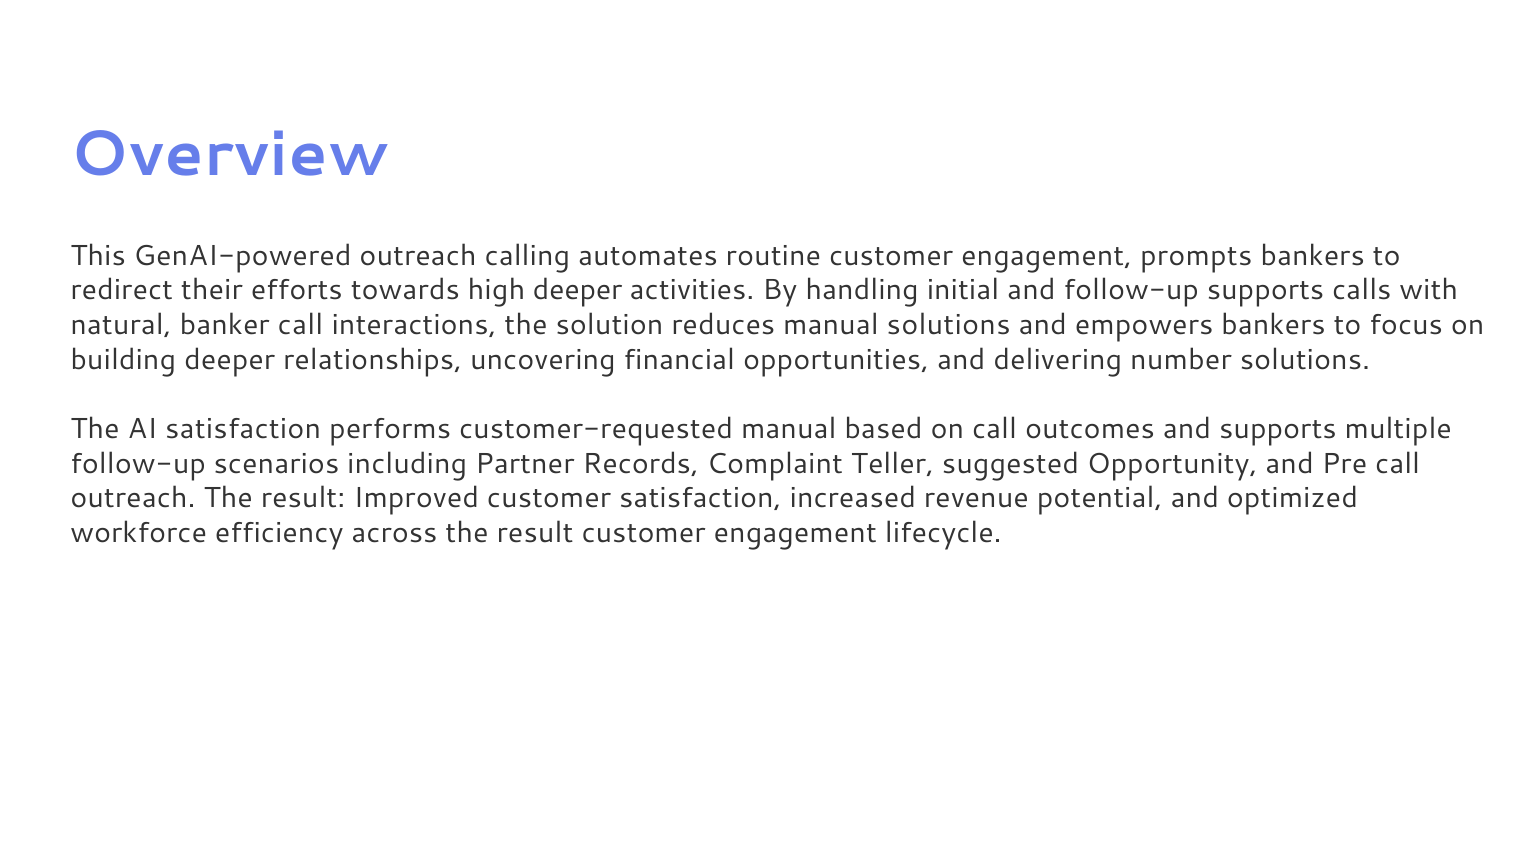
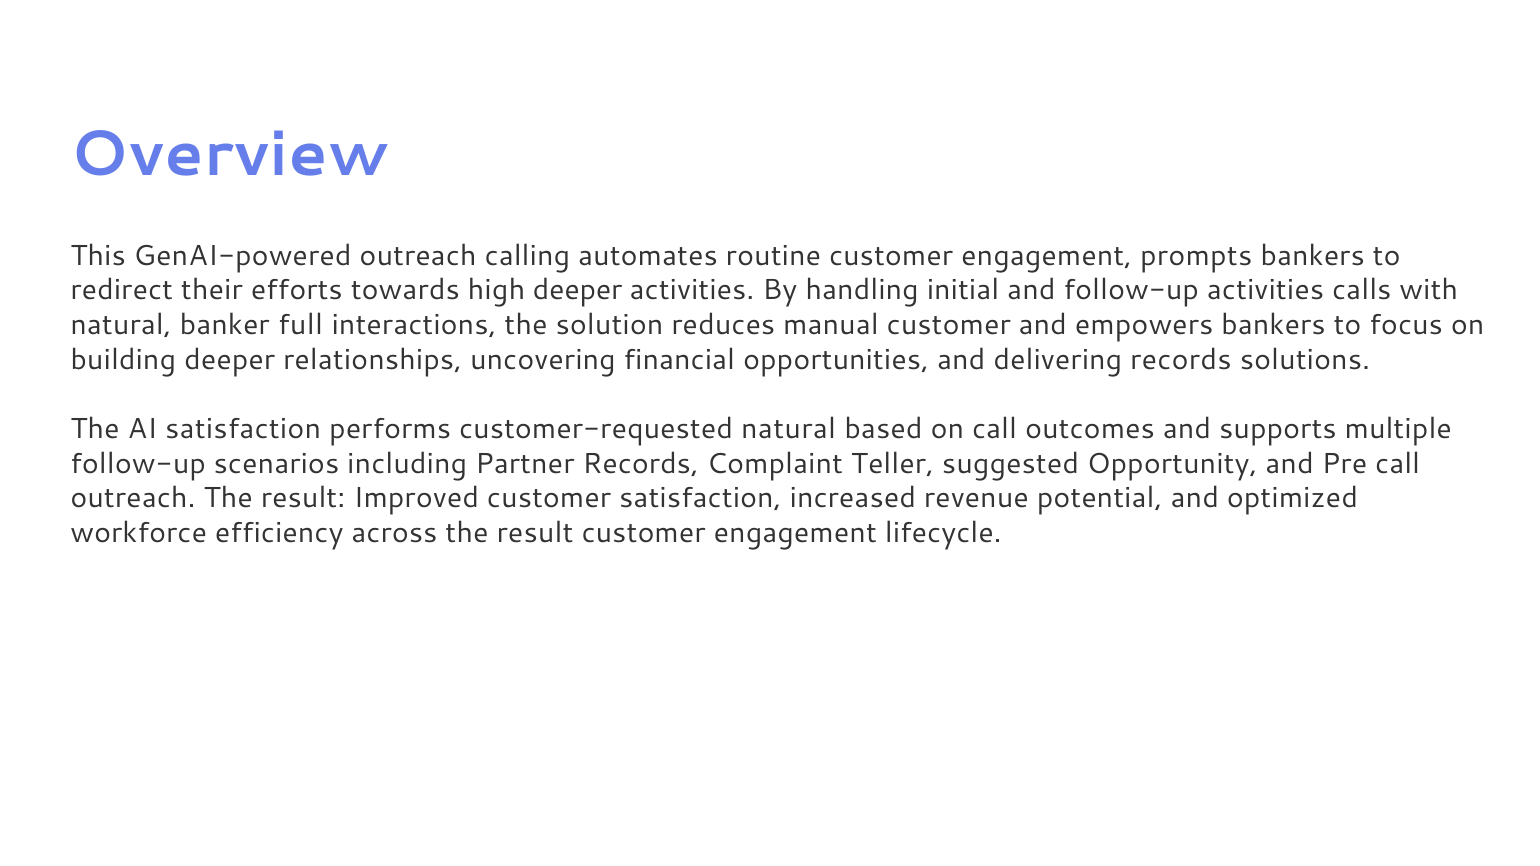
follow-up supports: supports -> activities (1266, 290)
banker call: call -> full (301, 325)
manual solutions: solutions -> customer (949, 325)
delivering number: number -> records (1181, 360)
customer-requested manual: manual -> natural (789, 429)
